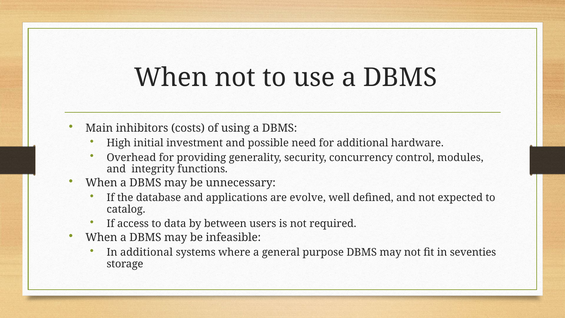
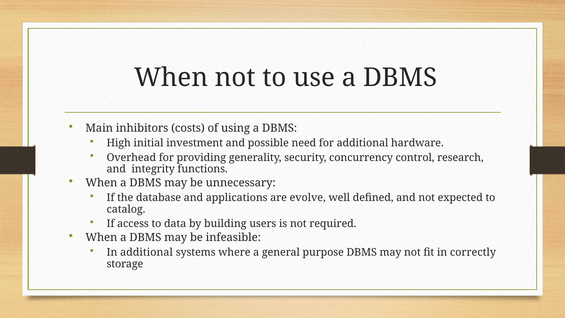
modules: modules -> research (460, 158)
between: between -> building (225, 224)
seventies: seventies -> correctly (473, 252)
